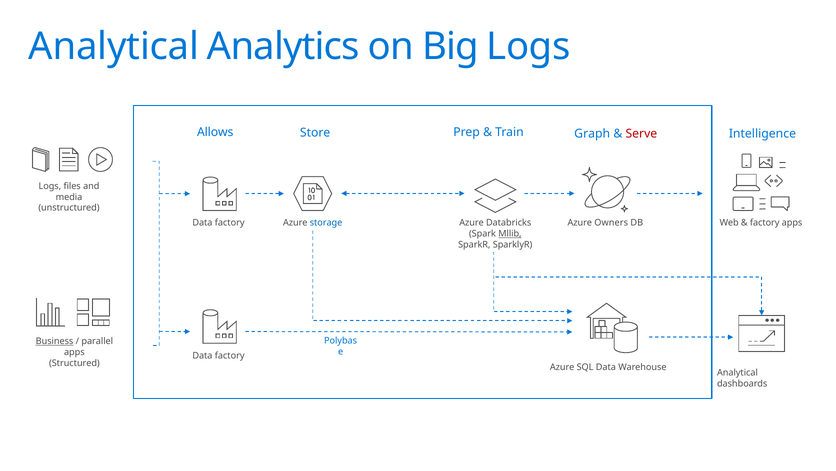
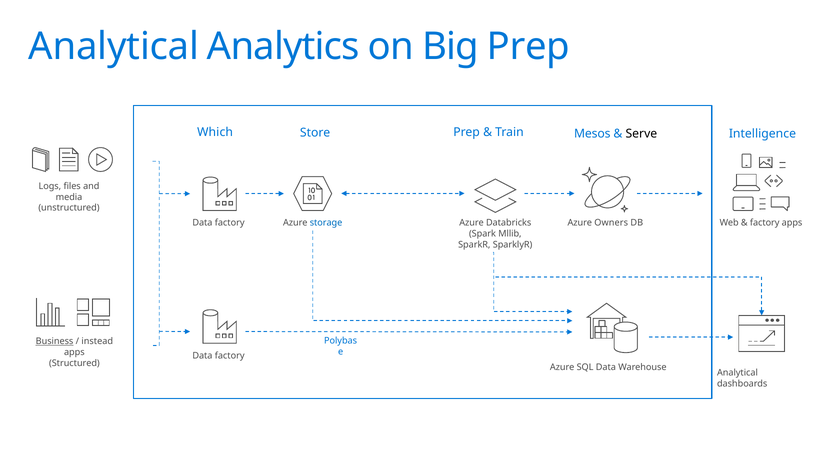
Big Logs: Logs -> Prep (528, 47)
Allows: Allows -> Which (215, 132)
Graph: Graph -> Mesos (592, 133)
Serve colour: red -> black (641, 133)
Mllib underline: present -> none (510, 233)
parallel: parallel -> instead (97, 341)
